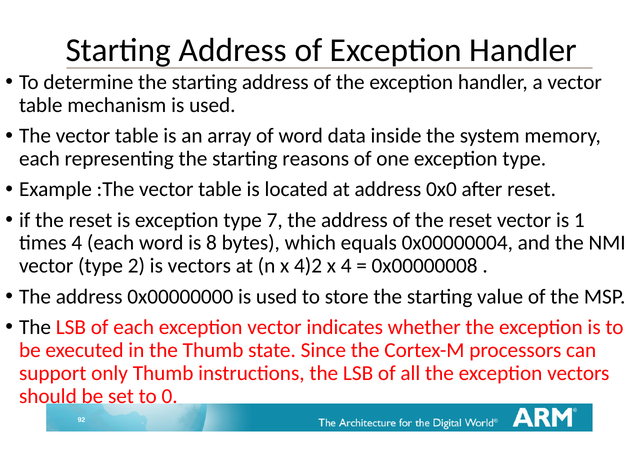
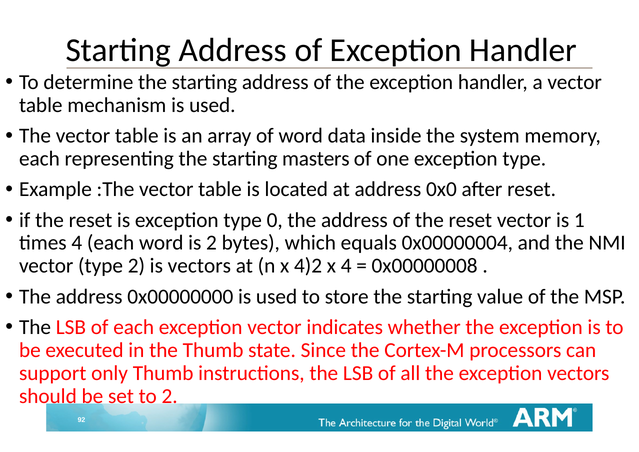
reasons: reasons -> masters (316, 159)
7: 7 -> 0 (275, 220)
is 8: 8 -> 2 (211, 243)
to 0: 0 -> 2 (170, 396)
